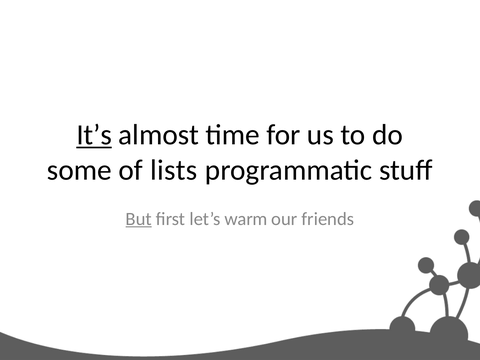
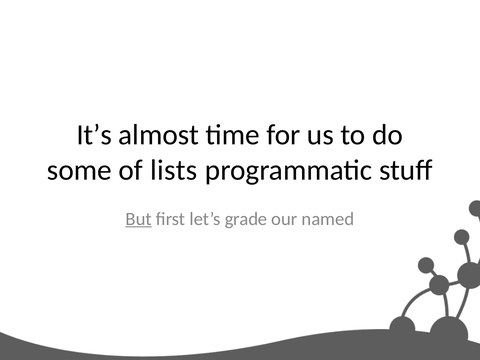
It’s underline: present -> none (94, 135)
warm: warm -> grade (246, 219)
friends: friends -> named (328, 219)
